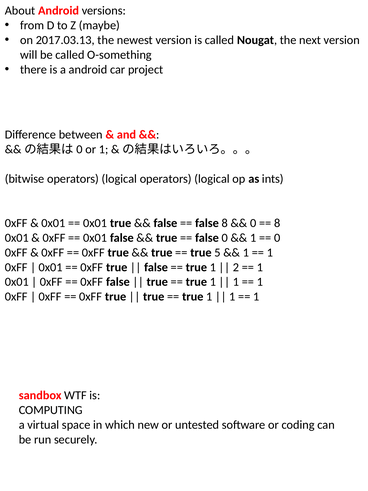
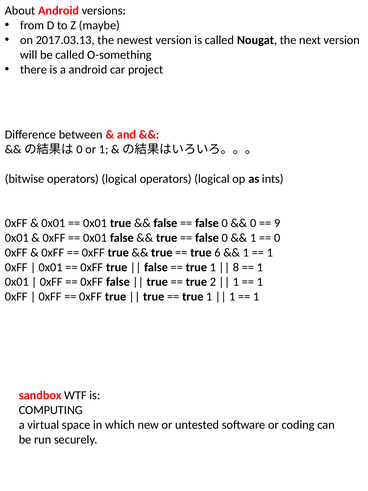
8: 8 -> 0 (225, 223)
8: 8 -> 9 (277, 223)
5: 5 -> 6 (217, 252)
2: 2 -> 8 (236, 267)
1: 1 -> 2 (213, 282)
